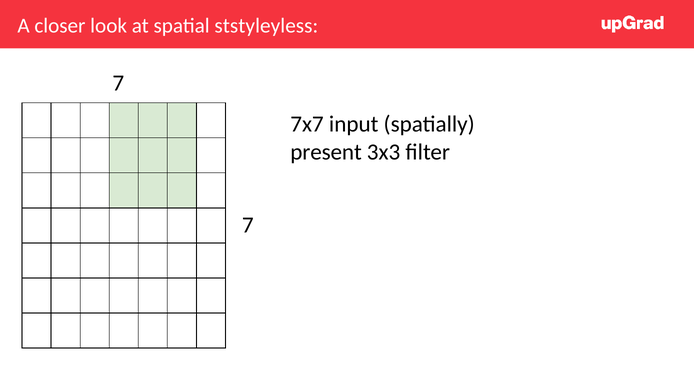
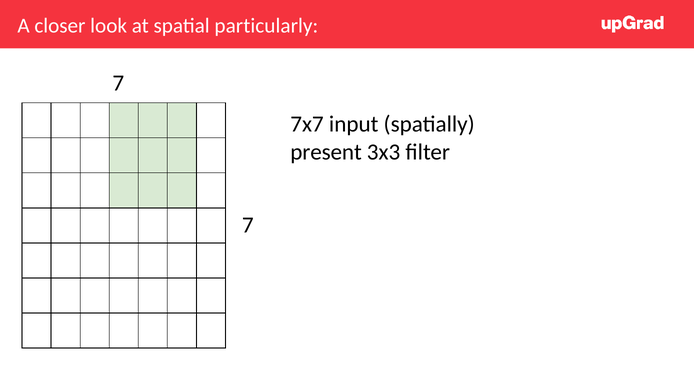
ststyleyless: ststyleyless -> particularly (266, 26)
